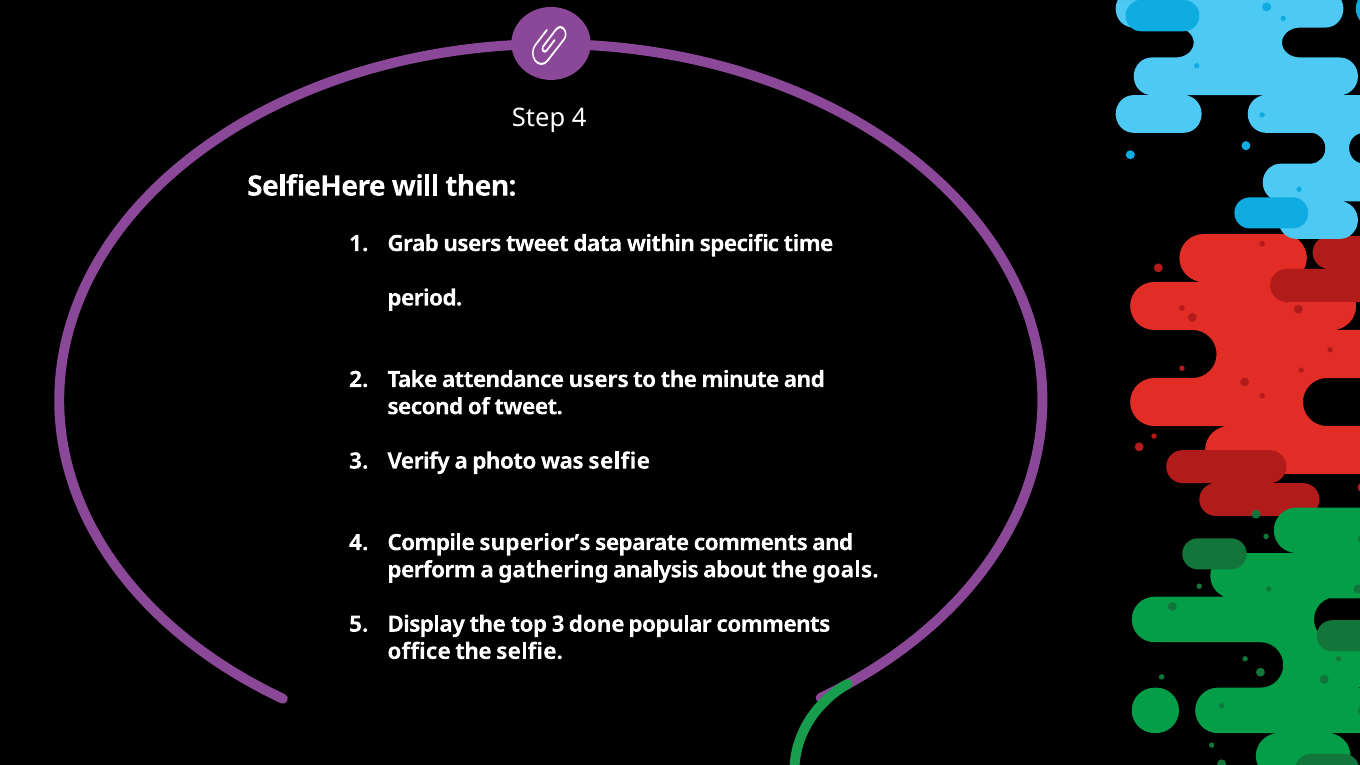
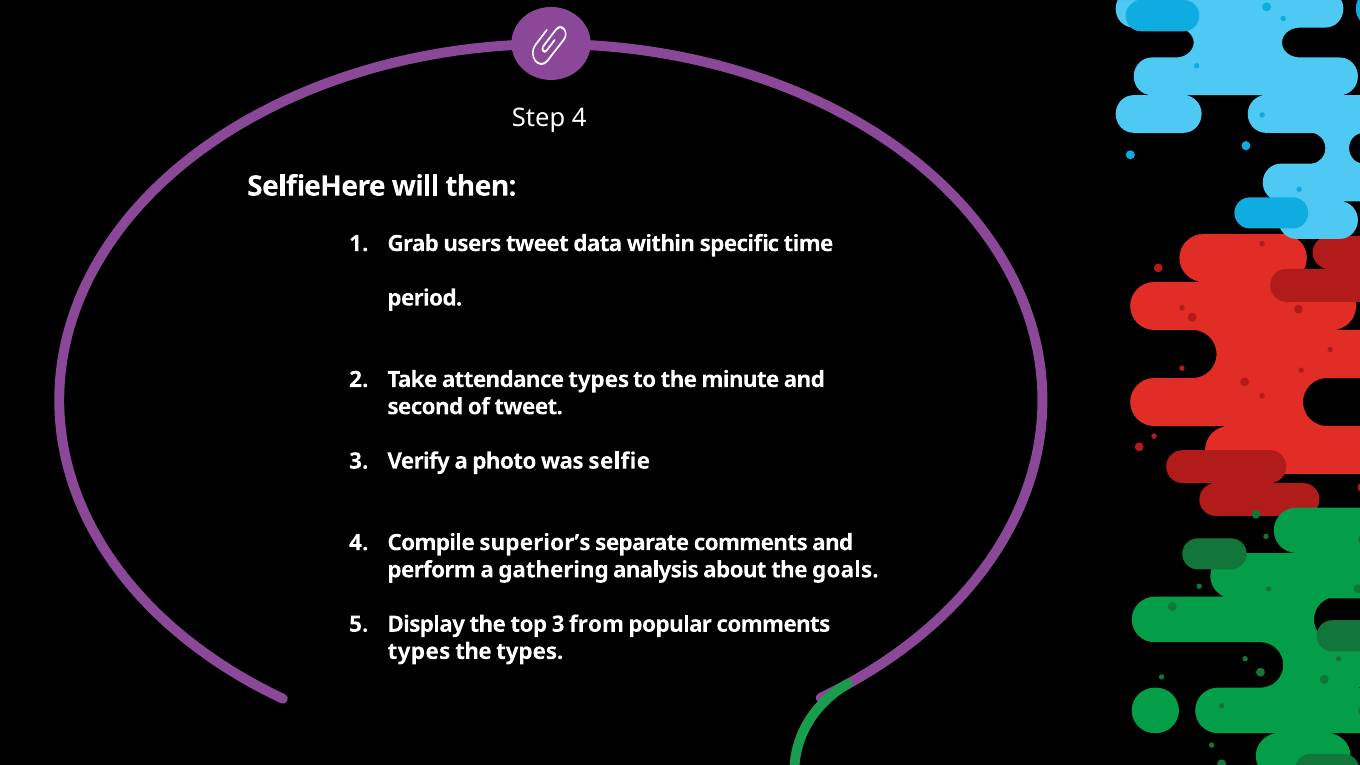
attendance users: users -> types (599, 380)
done: done -> from (597, 624)
office: office -> types (419, 651)
the selfie: selfie -> types (530, 651)
